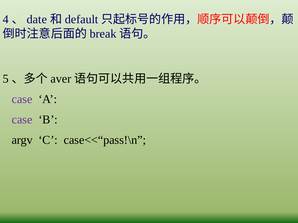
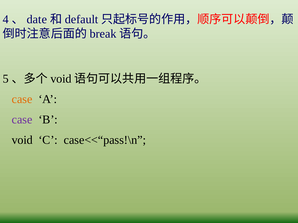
aver: aver -> void (61, 79)
case colour: purple -> orange (22, 99)
argv: argv -> void (22, 140)
